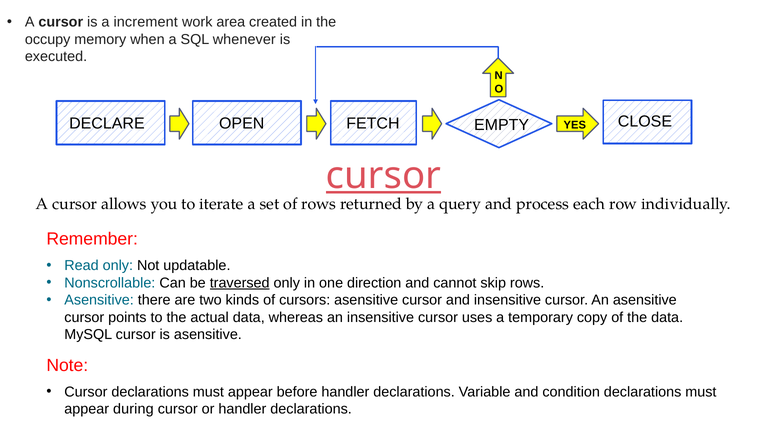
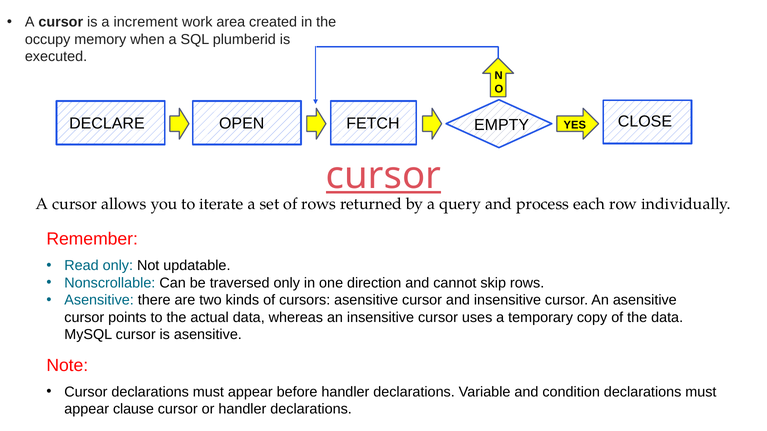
whenever: whenever -> plumberid (244, 39)
traversed underline: present -> none (240, 283)
during: during -> clause (133, 409)
